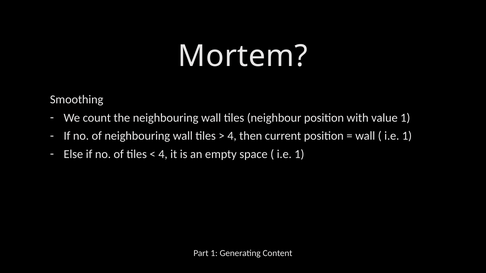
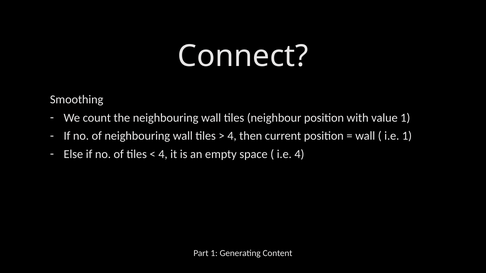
Mortem: Mortem -> Connect (243, 56)
1: 1 -> 4 (299, 154)
